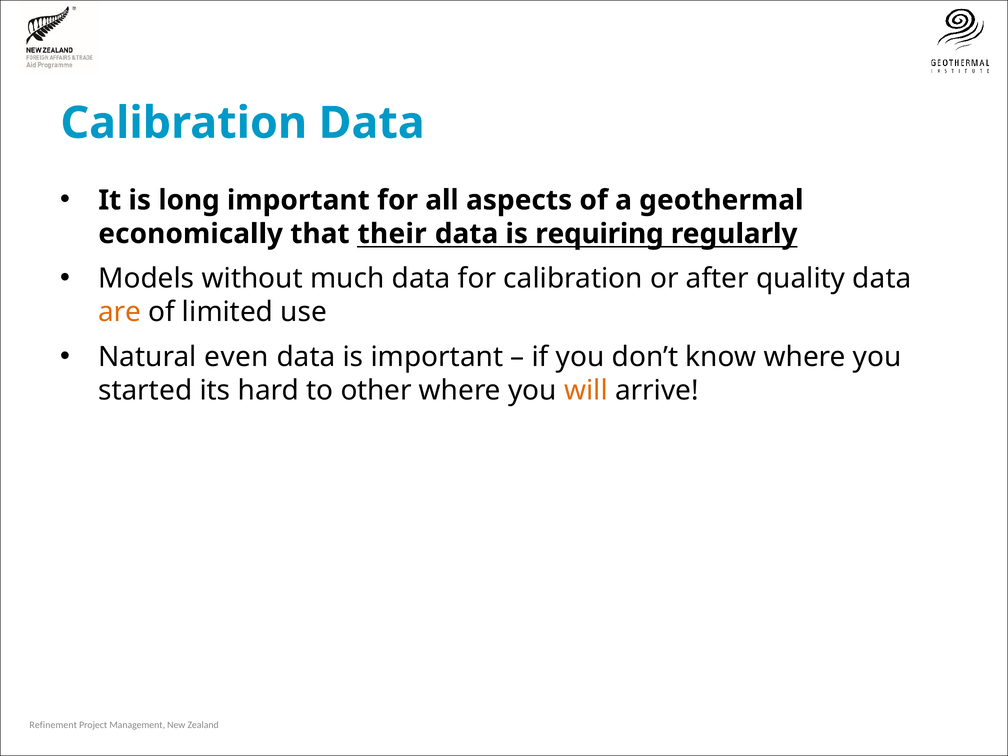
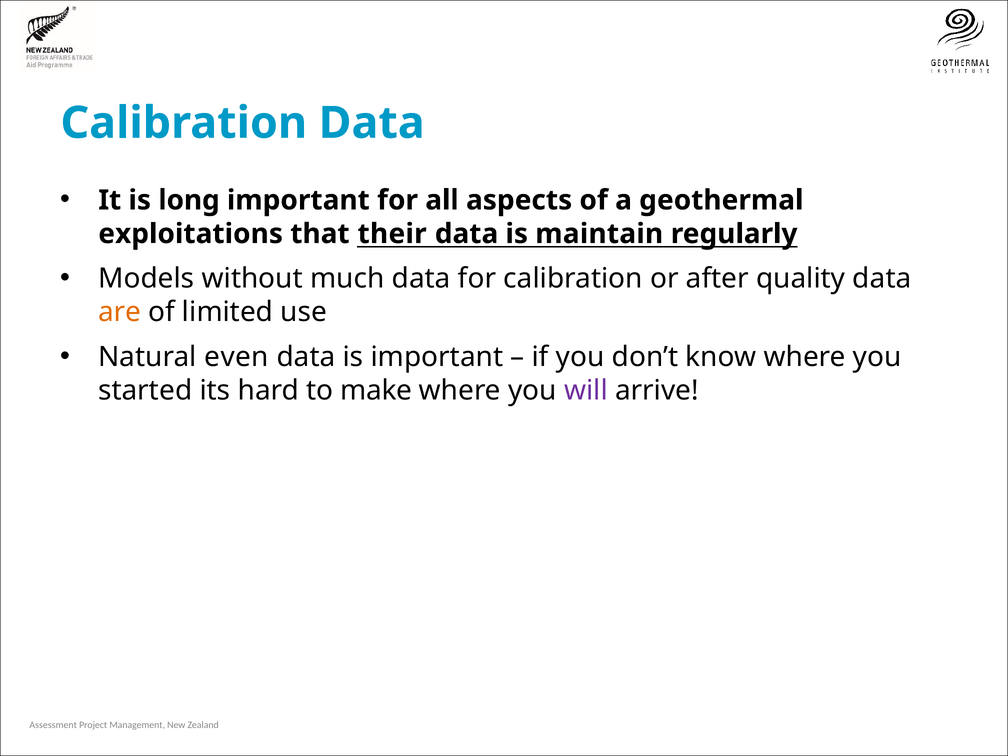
economically: economically -> exploitations (191, 234)
requiring: requiring -> maintain (599, 234)
other: other -> make (376, 391)
will colour: orange -> purple (586, 391)
Refinement: Refinement -> Assessment (53, 725)
